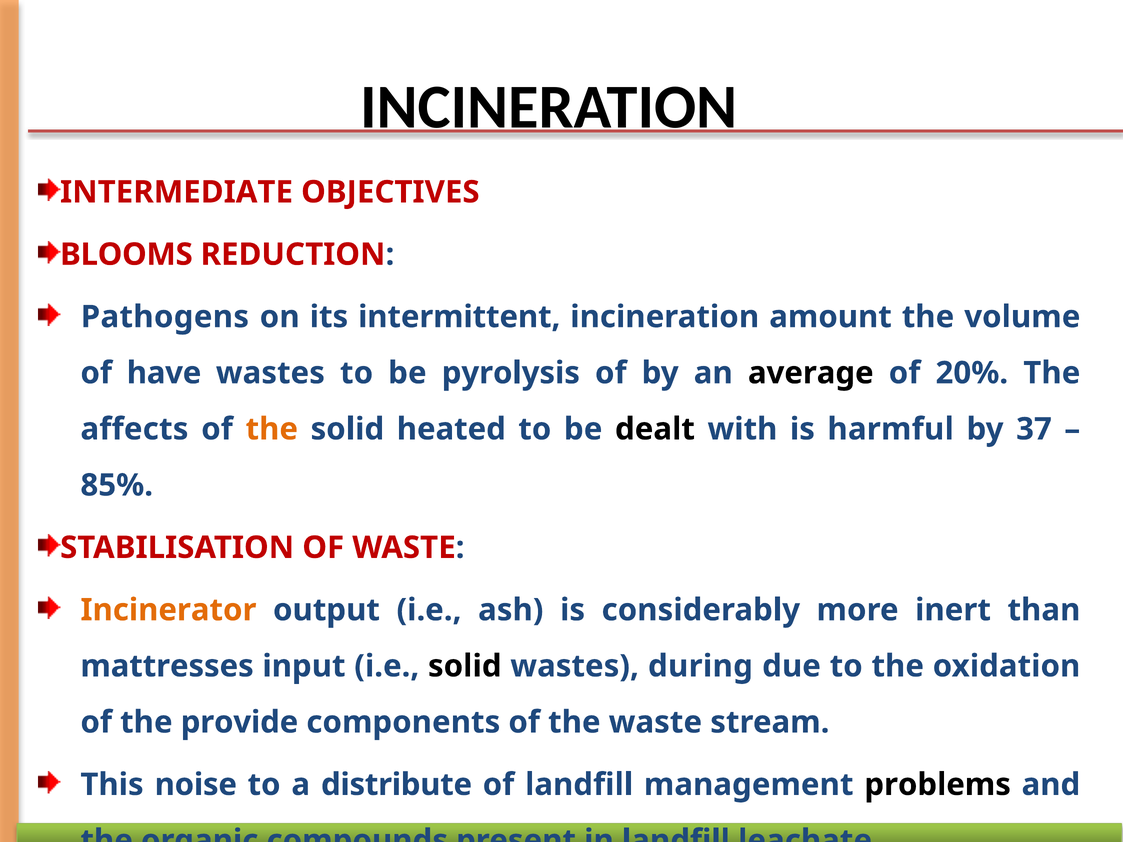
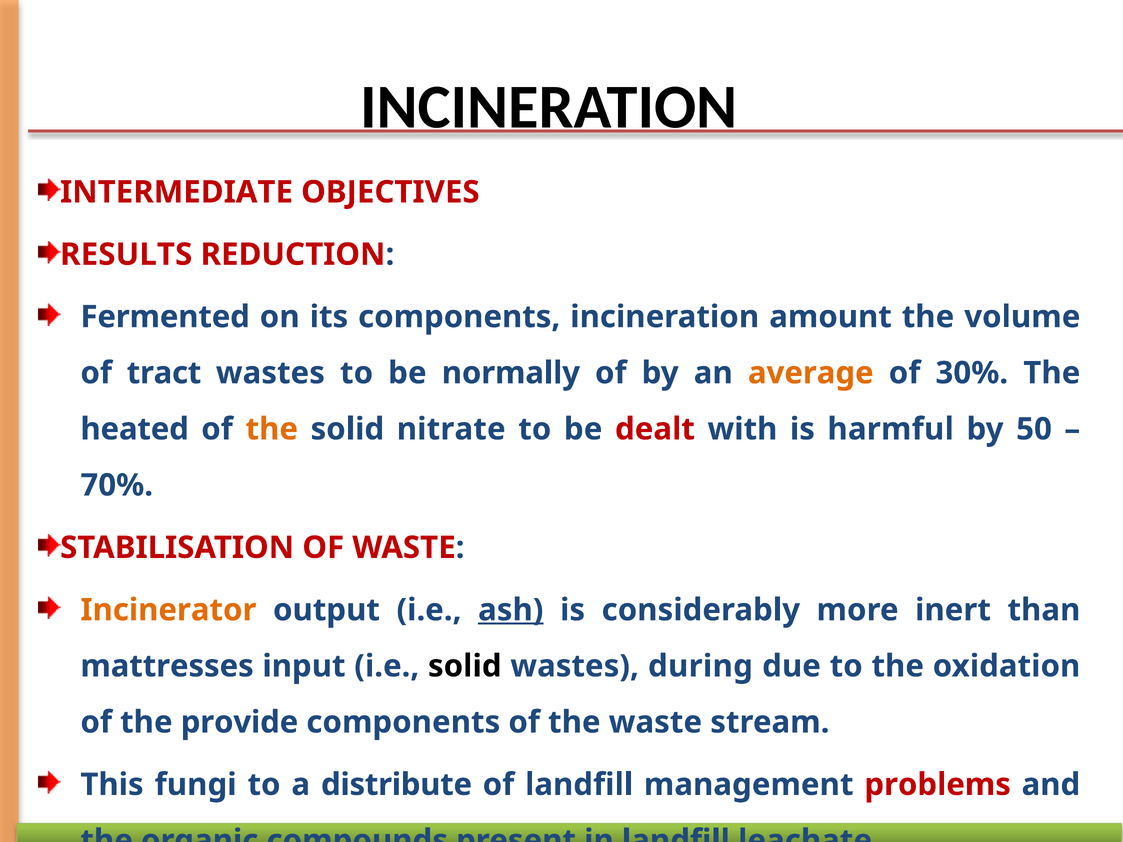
BLOOMS: BLOOMS -> RESULTS (126, 255)
Pathogens: Pathogens -> Fermented (165, 317)
its intermittent: intermittent -> components (459, 317)
have: have -> tract (164, 373)
pyrolysis: pyrolysis -> normally (511, 373)
average colour: black -> orange (811, 373)
20%: 20% -> 30% (972, 373)
affects: affects -> heated (135, 429)
heated: heated -> nitrate (451, 429)
dealt colour: black -> red (655, 429)
37: 37 -> 50 (1034, 429)
85%: 85% -> 70% (117, 485)
ash underline: none -> present (511, 610)
noise: noise -> fungi (196, 785)
problems colour: black -> red (938, 785)
